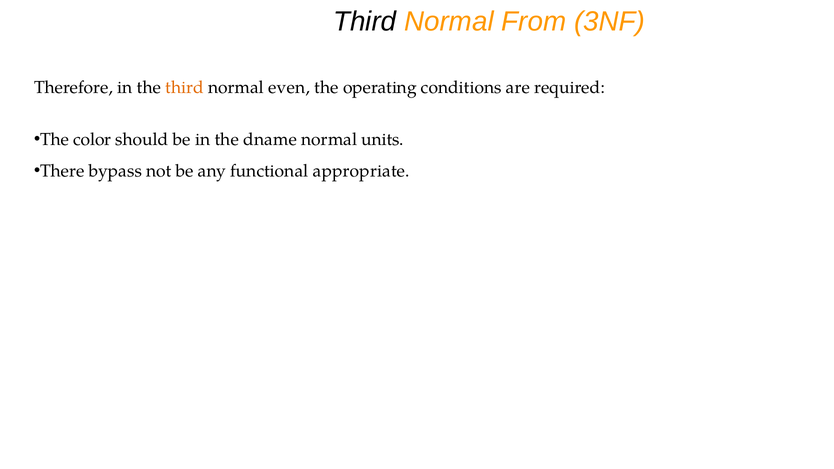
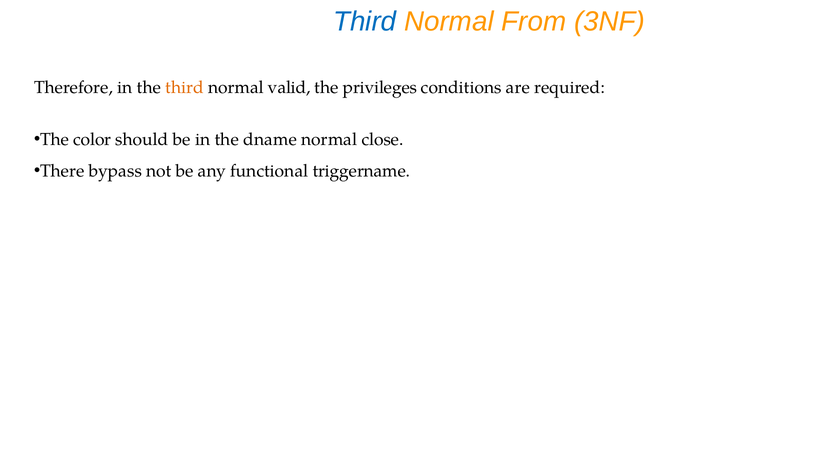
Third colour: black -> blue (365, 22)
even: even -> valid (289, 88)
operating: operating -> privileges (380, 88)
units: units -> close (382, 140)
appropriate: appropriate -> triggername (361, 171)
